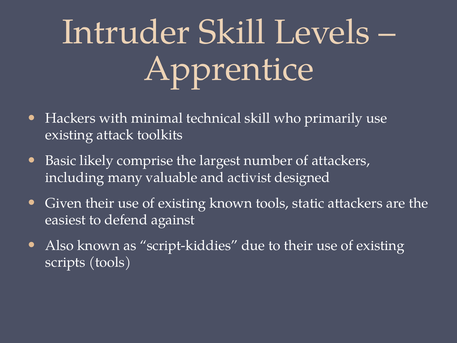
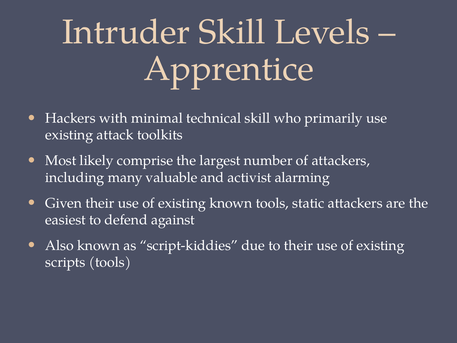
Basic: Basic -> Most (61, 161)
designed: designed -> alarming (302, 177)
